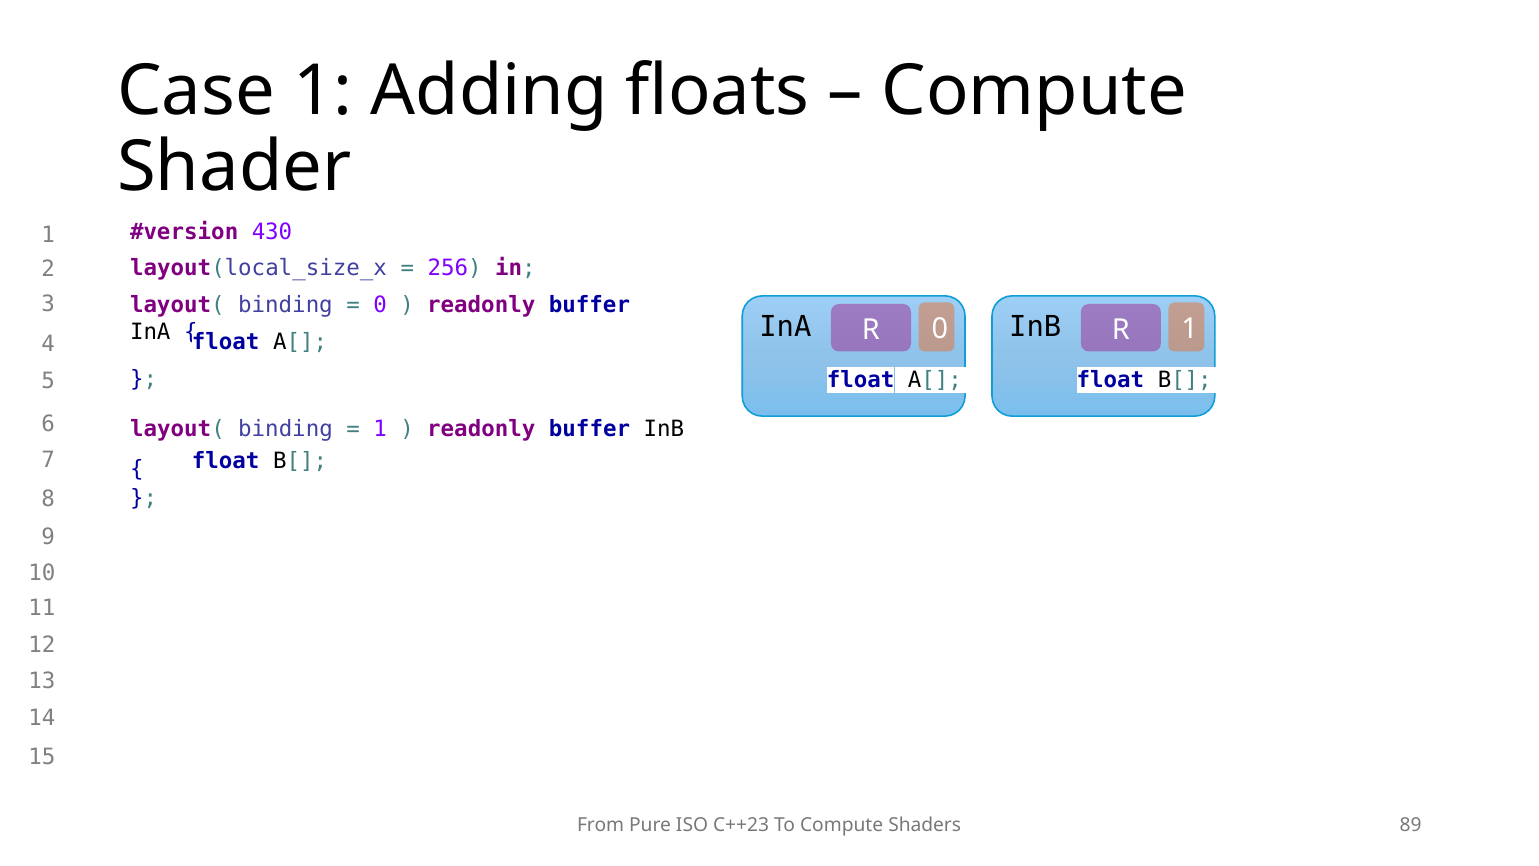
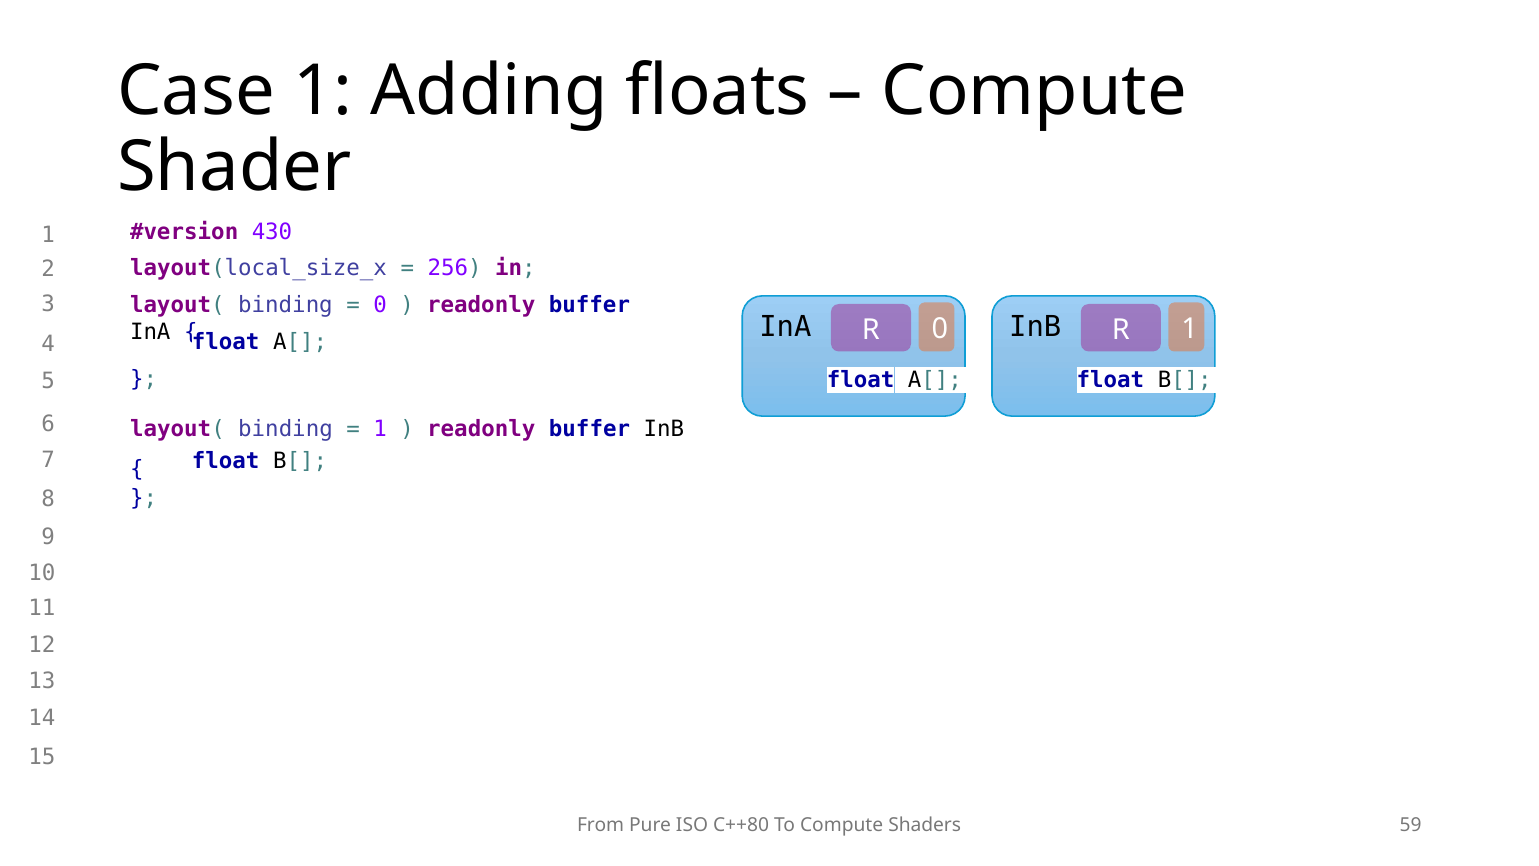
C++23: C++23 -> C++80 (741, 825)
89: 89 -> 59 (1411, 825)
